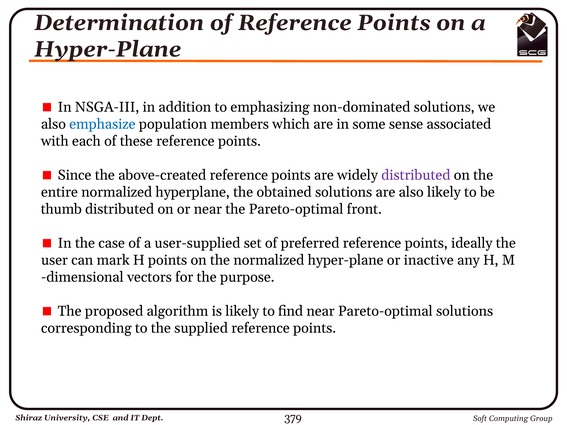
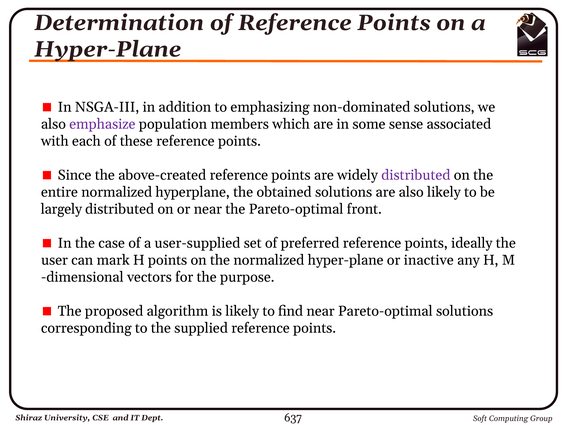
emphasize colour: blue -> purple (102, 124)
thumb: thumb -> largely (61, 209)
379: 379 -> 637 (293, 418)
